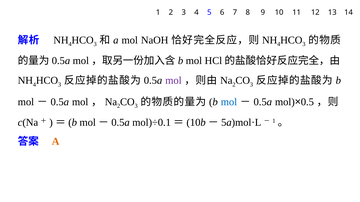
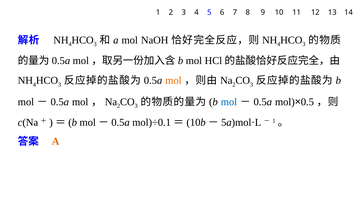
mol colour: purple -> orange (173, 81)
